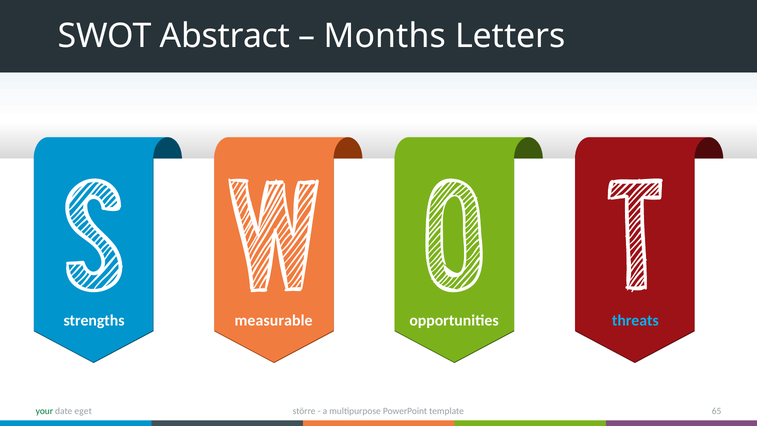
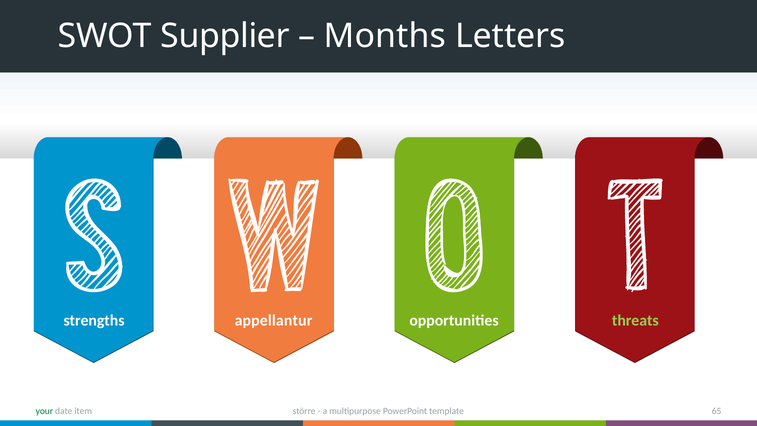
Abstract: Abstract -> Supplier (225, 36)
measurable: measurable -> appellantur (274, 320)
threats colour: light blue -> light green (635, 320)
eget: eget -> item (83, 411)
